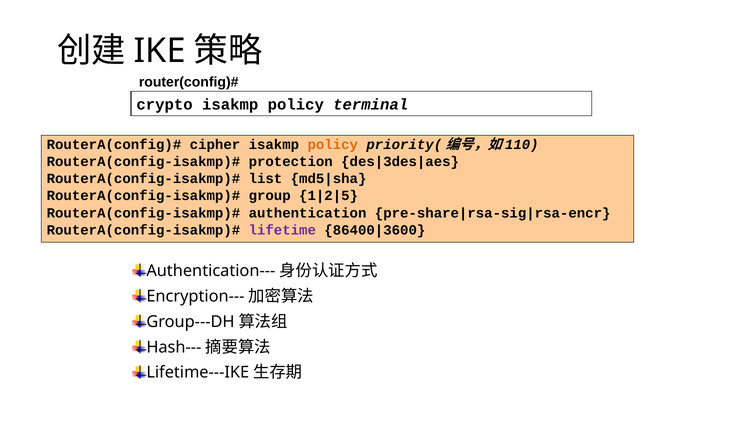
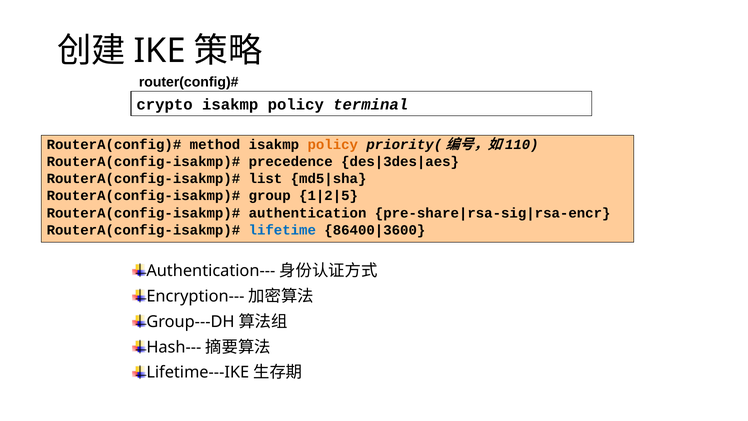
cipher: cipher -> method (215, 144)
protection: protection -> precedence (291, 161)
lifetime colour: purple -> blue (282, 230)
